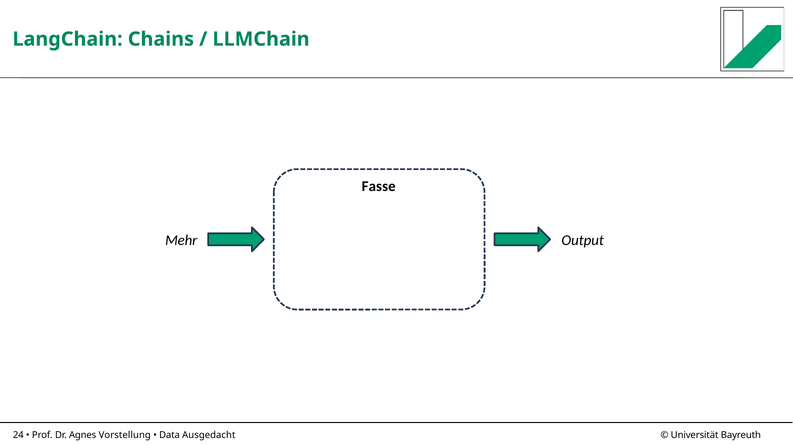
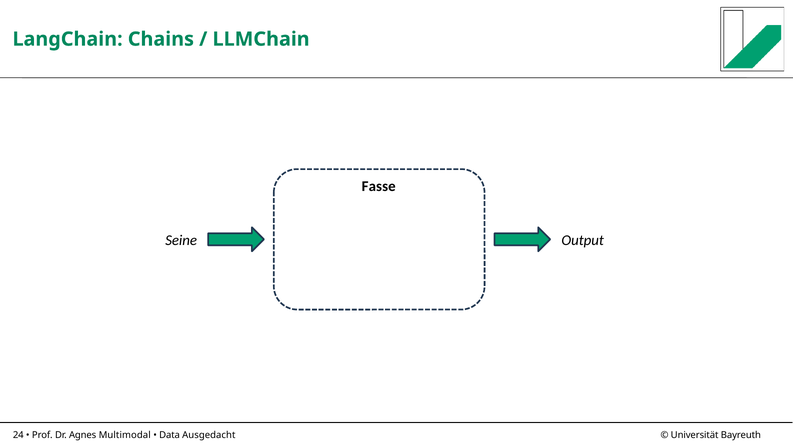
Mehr: Mehr -> Seine (181, 240)
Vorstellung: Vorstellung -> Multimodal (125, 435)
